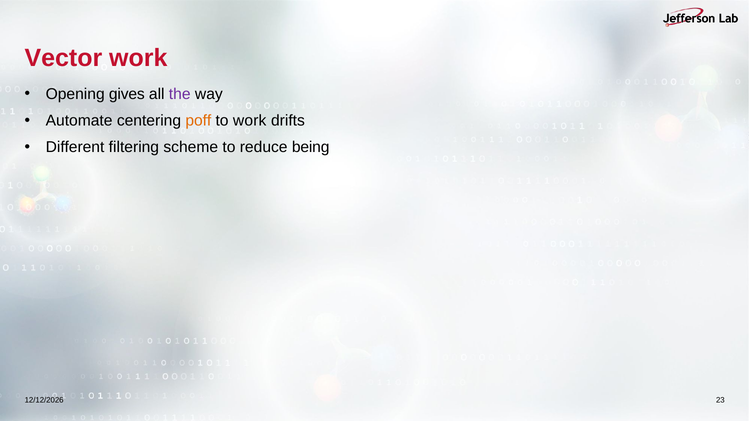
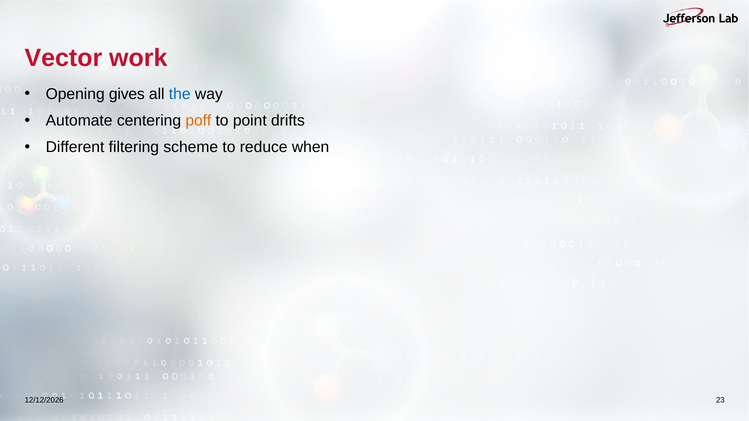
the colour: purple -> blue (180, 94)
to work: work -> point (250, 121)
being: being -> when (311, 147)
